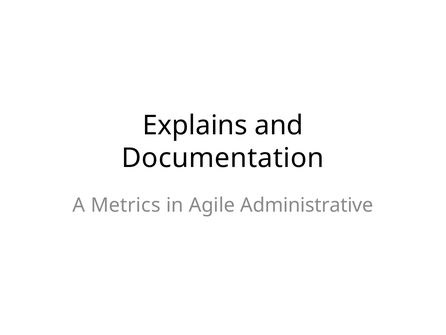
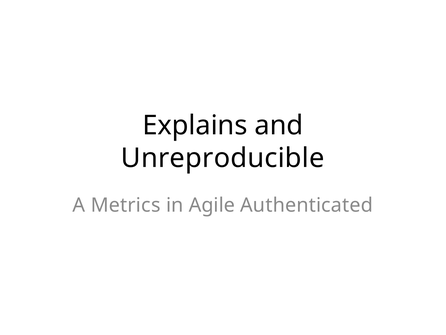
Documentation: Documentation -> Unreproducible (223, 158)
Administrative: Administrative -> Authenticated (307, 205)
